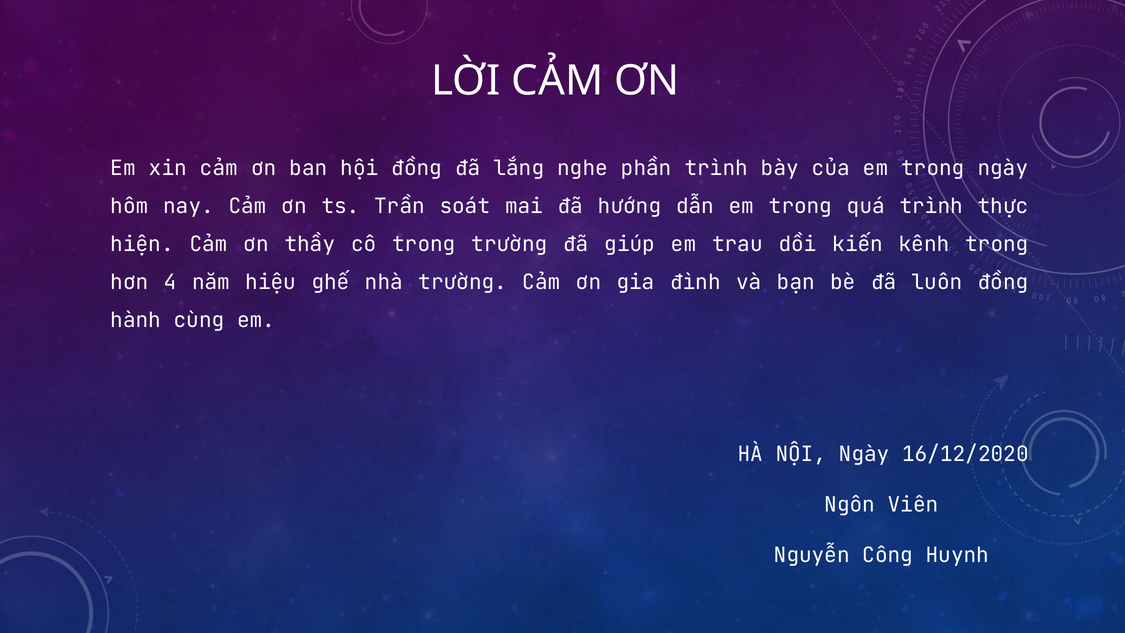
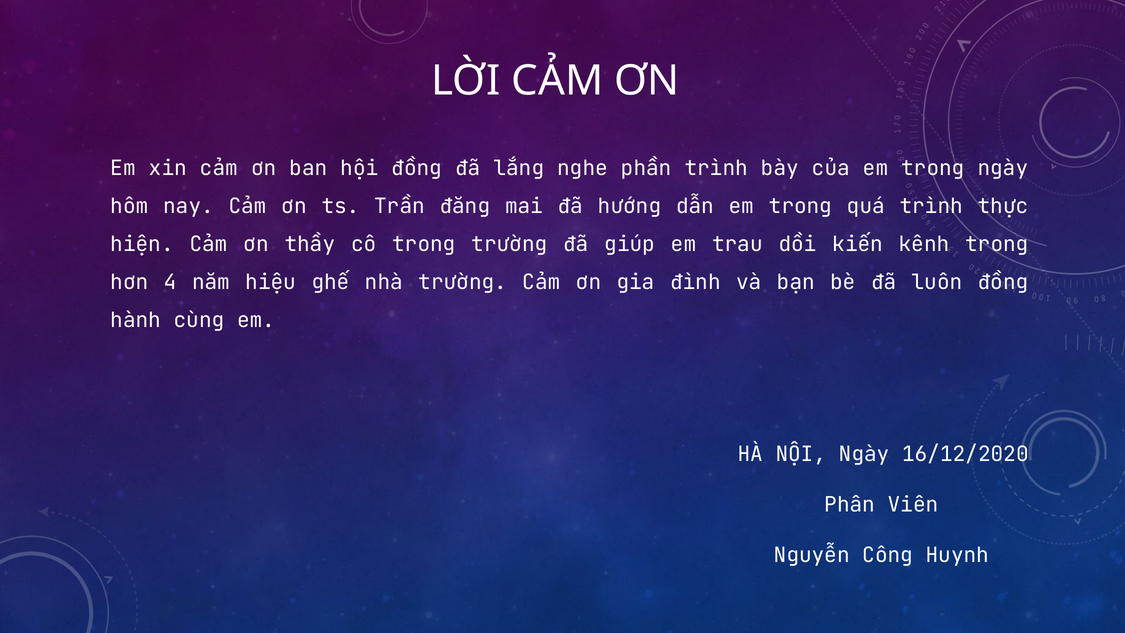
soát: soát -> đăng (465, 206)
Ngôn: Ngôn -> Phân (850, 505)
